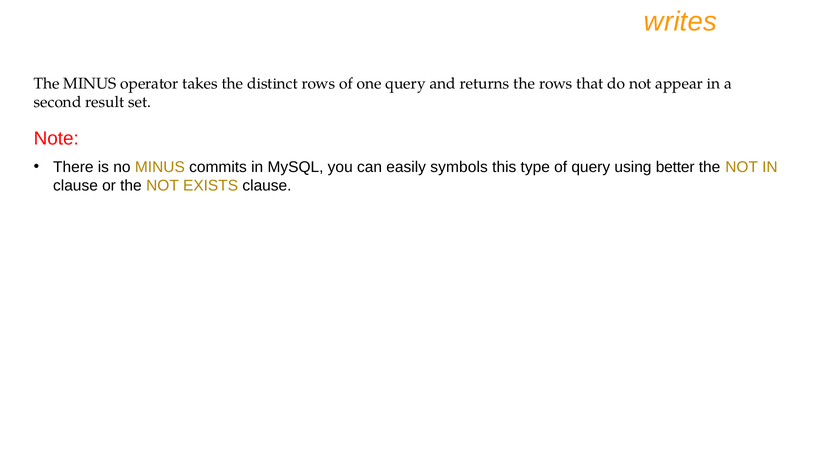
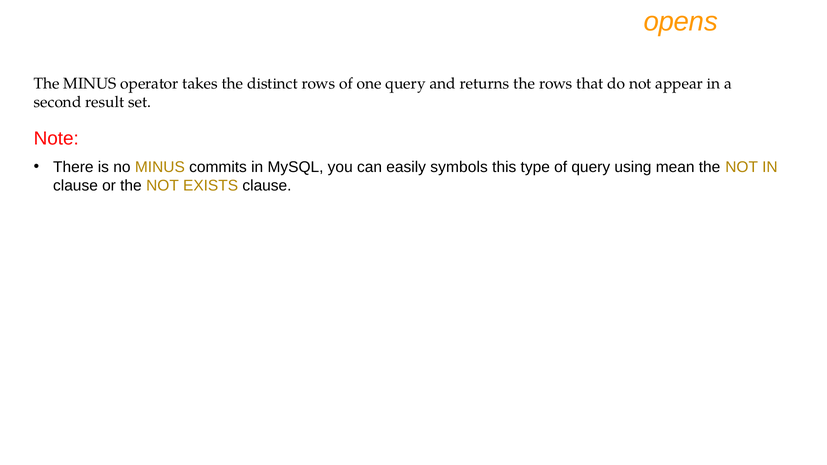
writes: writes -> opens (681, 22)
better: better -> mean (675, 167)
